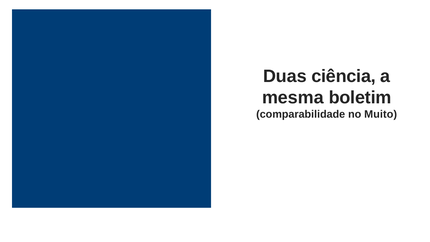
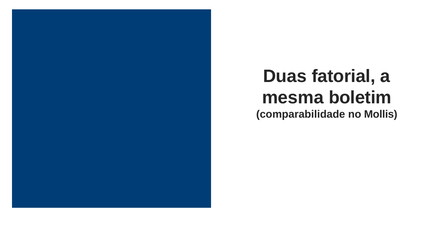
ciência: ciência -> fatorial (344, 76)
Muito: Muito -> Mollis (381, 114)
